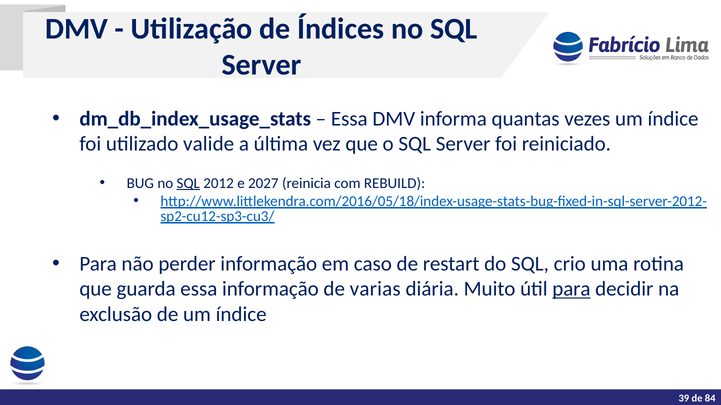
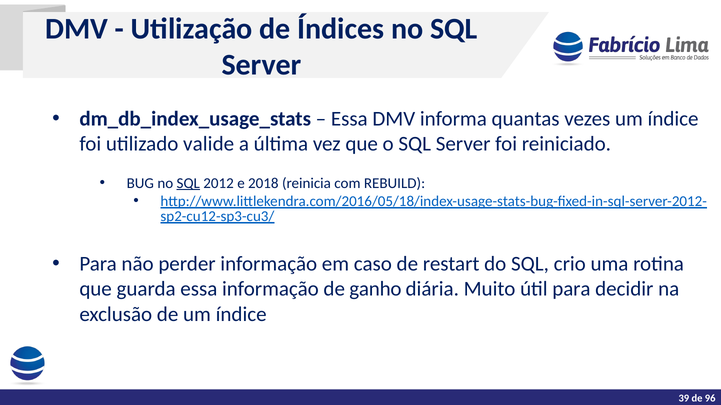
2027: 2027 -> 2018 (263, 183)
varias: varias -> ganho (375, 289)
para underline: present -> none (571, 289)
84: 84 -> 96 (710, 399)
